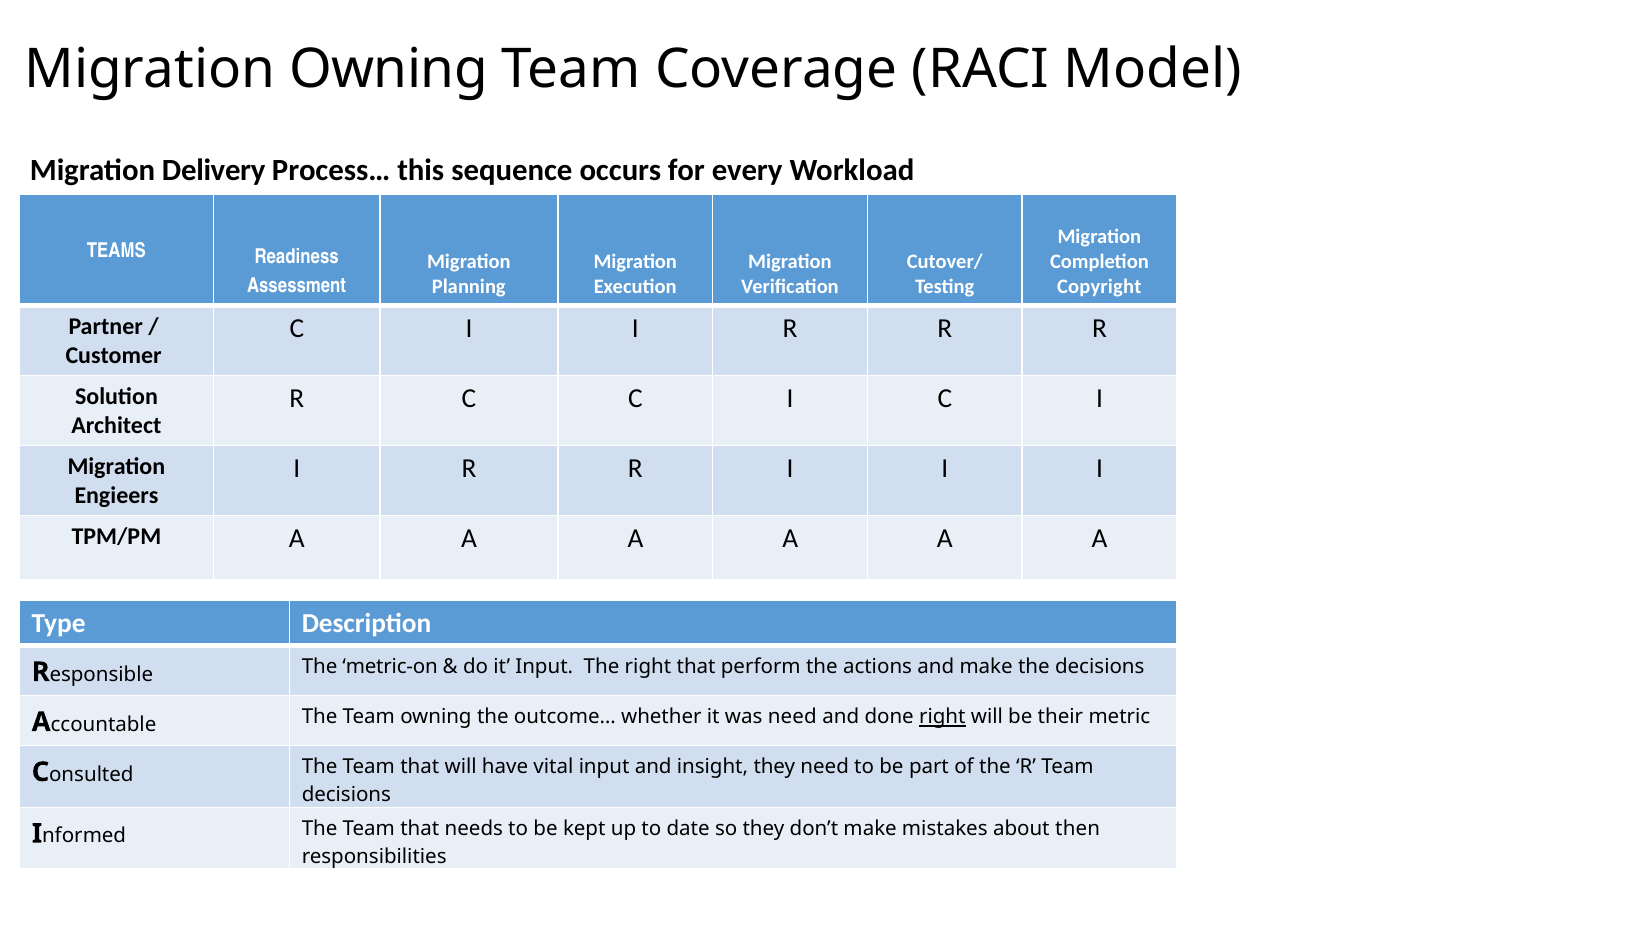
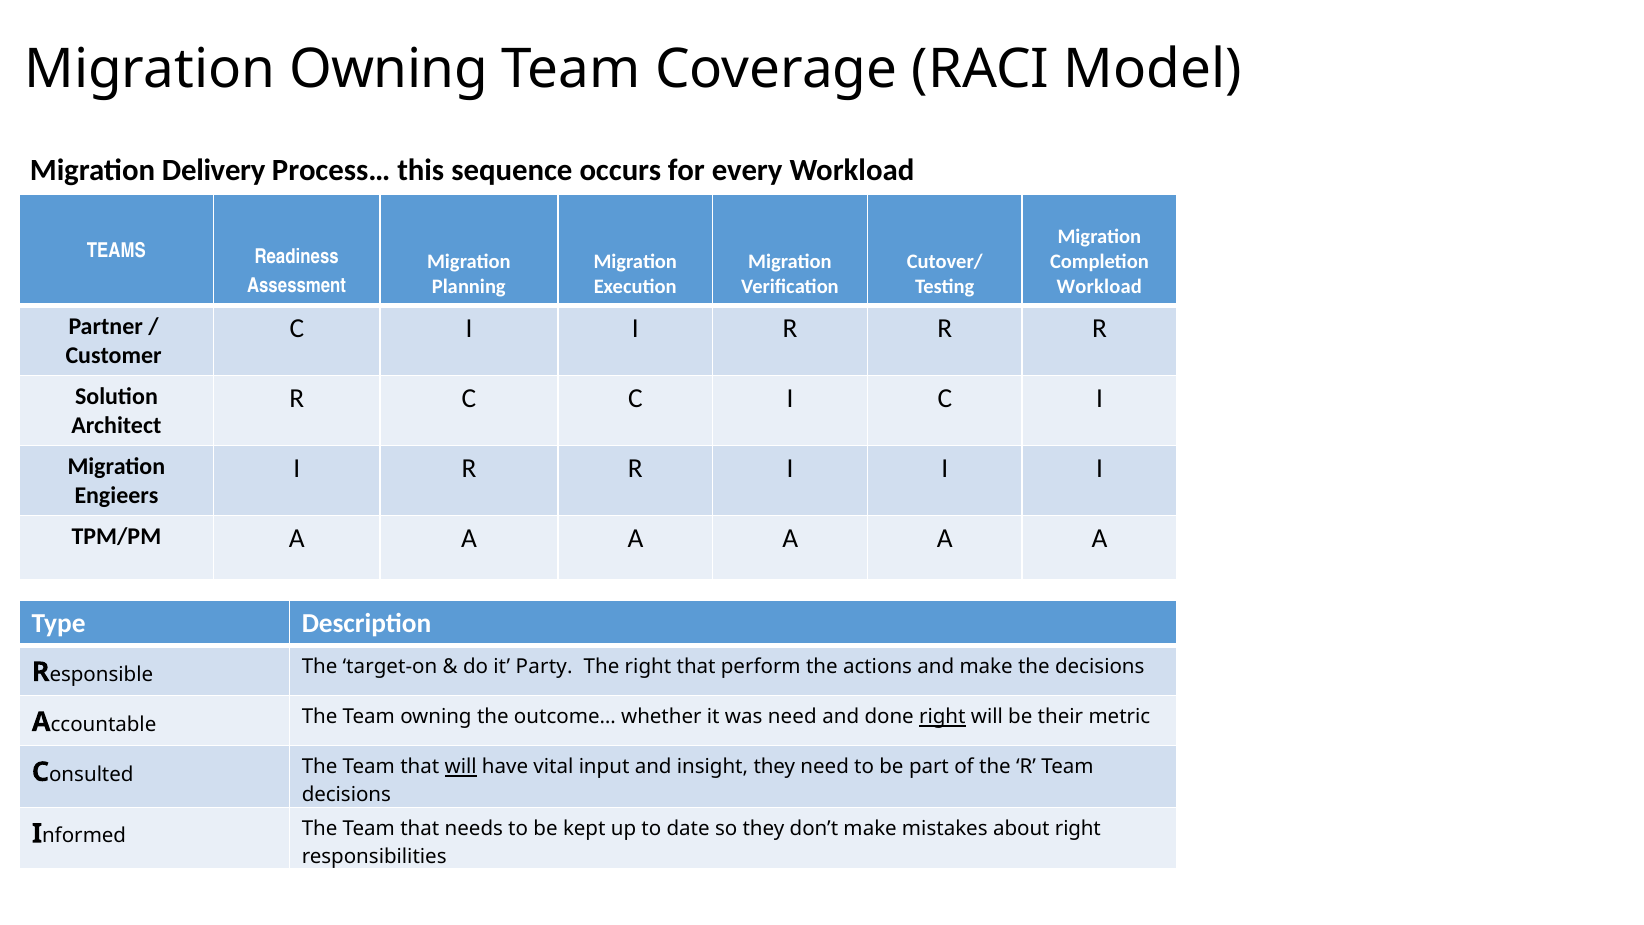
Copyright: Copyright -> Workload (1099, 287)
metric-on: metric-on -> target-on (390, 667)
it Input: Input -> Party (544, 667)
will underline: none -> present (461, 767)
about then: then -> right (1078, 829)
